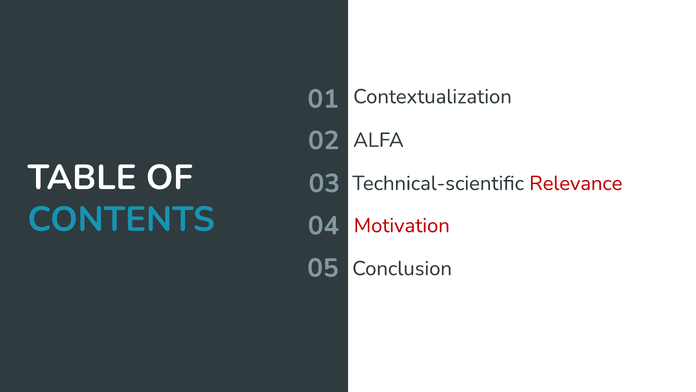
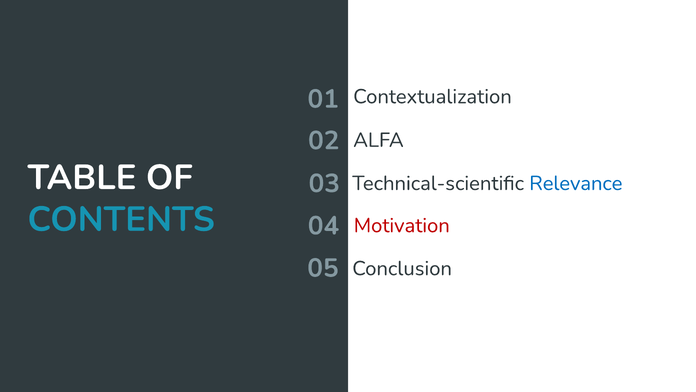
Relevance colour: red -> blue (576, 183)
